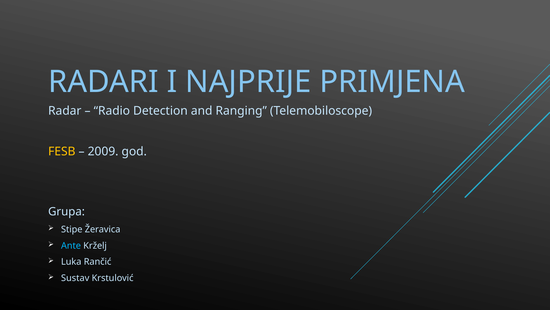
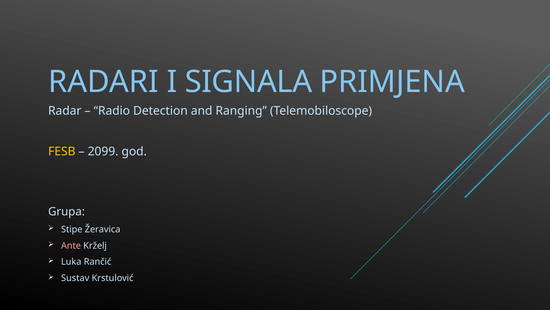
NAJPRIJE: NAJPRIJE -> SIGNALA (249, 82)
2009: 2009 -> 2099 (103, 151)
Ante colour: light blue -> pink (71, 245)
